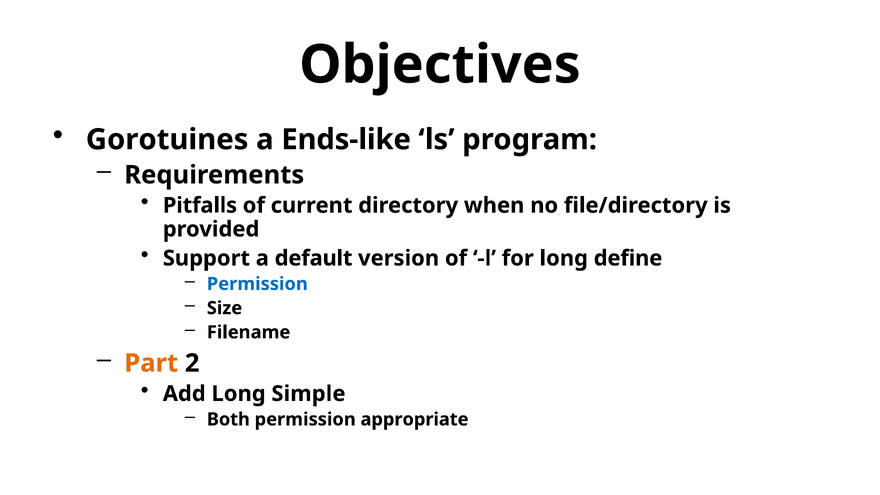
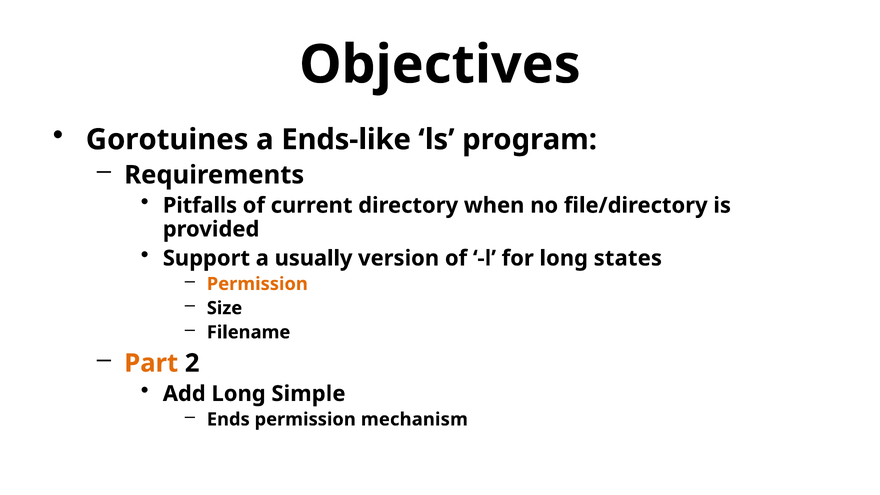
default: default -> usually (314, 258)
define: define -> states (628, 258)
Permission colour: blue -> orange (257, 284)
Both: Both -> Ends (228, 419)
appropriate: appropriate -> mechanism (414, 419)
